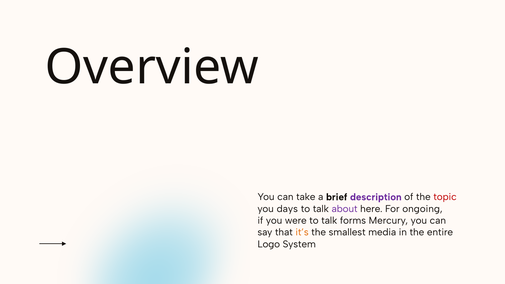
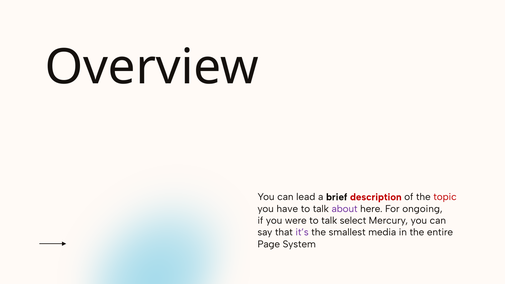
take: take -> lead (306, 197)
description colour: purple -> red (376, 197)
days: days -> have (287, 209)
forms: forms -> select (353, 221)
it’s colour: orange -> purple (302, 232)
Logo: Logo -> Page (269, 244)
